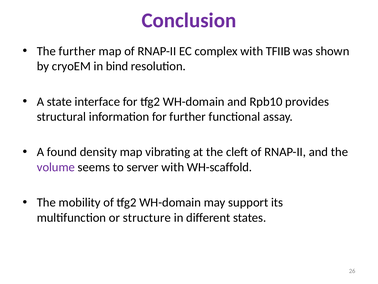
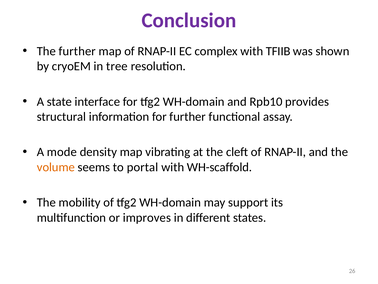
bind: bind -> tree (117, 66)
found: found -> mode (62, 152)
volume colour: purple -> orange (56, 167)
server: server -> portal (143, 167)
structure: structure -> improves (147, 217)
